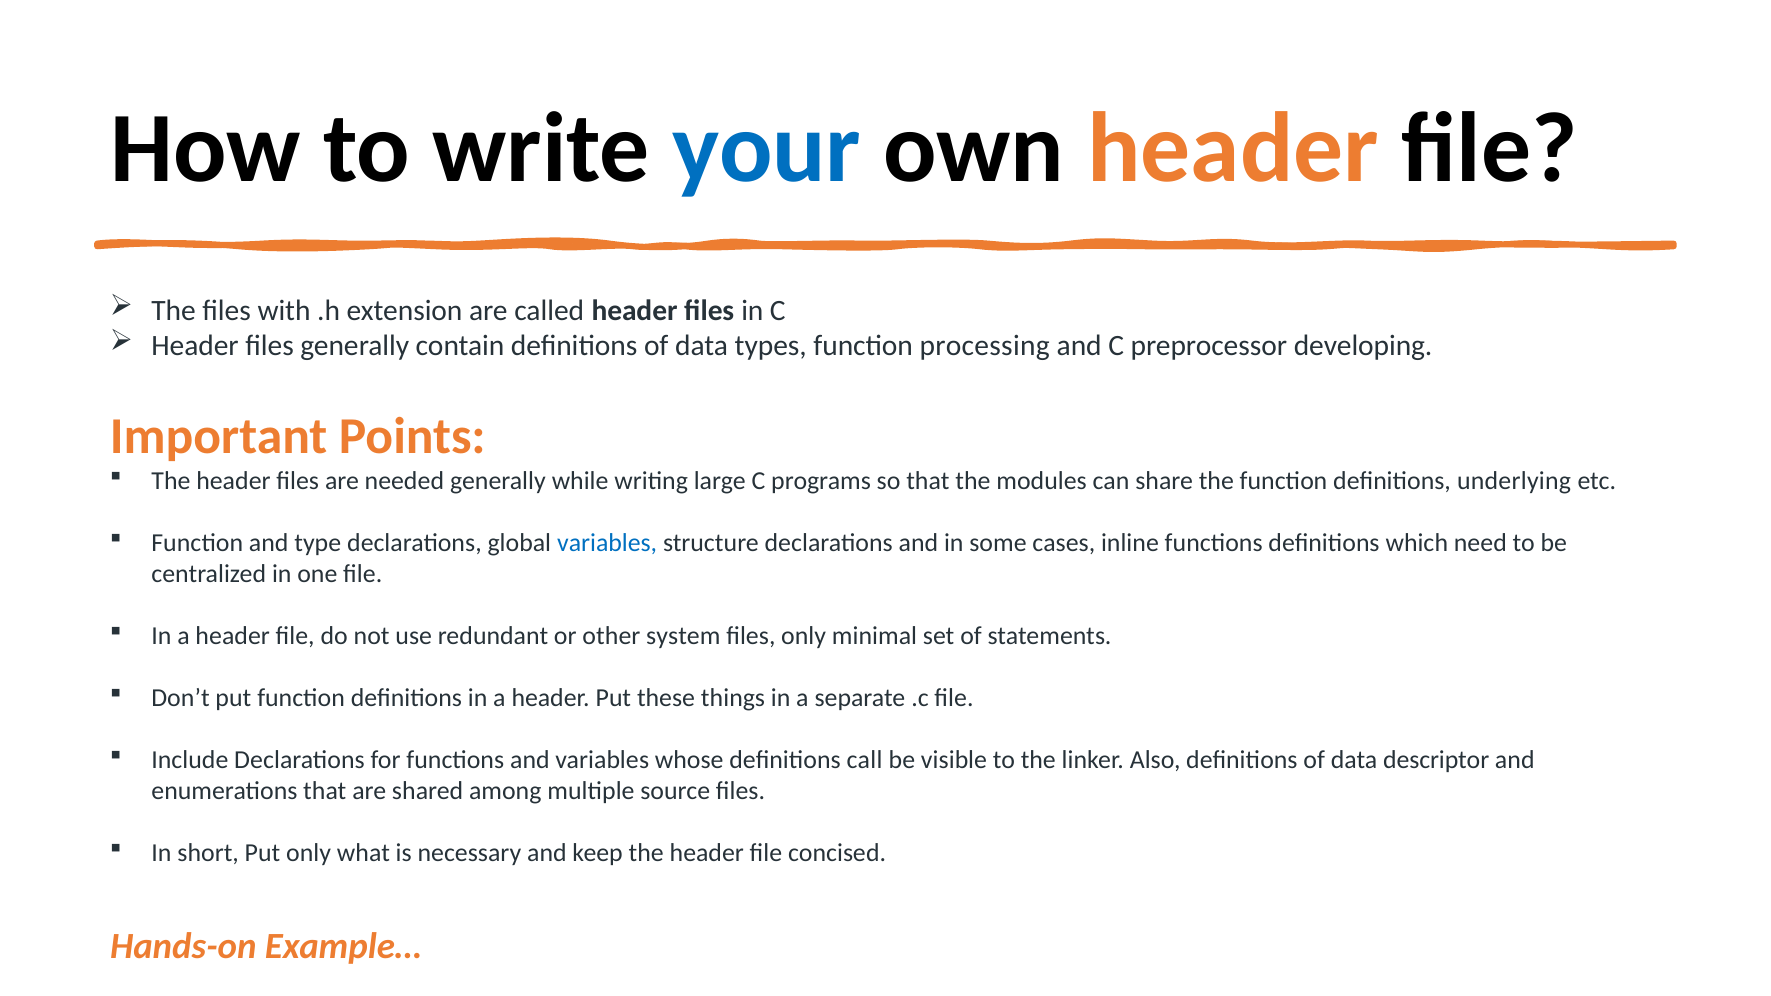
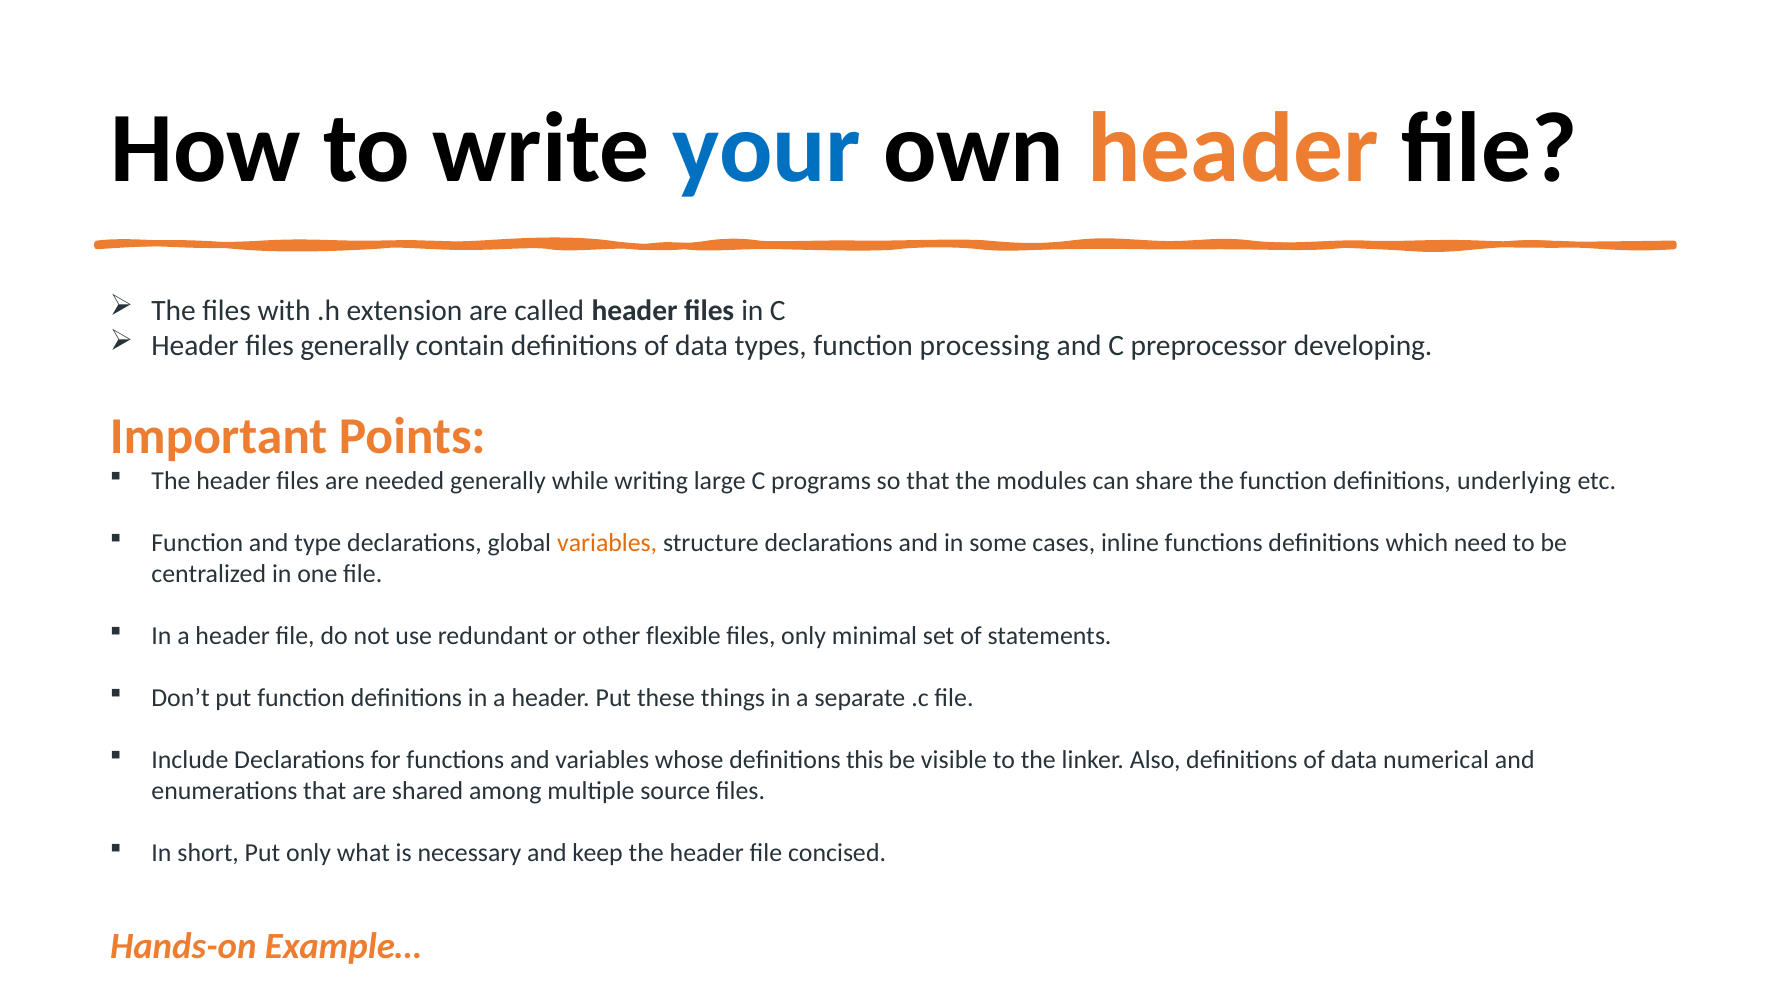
variables colour: blue -> orange (607, 543)
system: system -> flexible (683, 636)
call: call -> this (865, 760)
descriptor: descriptor -> numerical (1436, 760)
